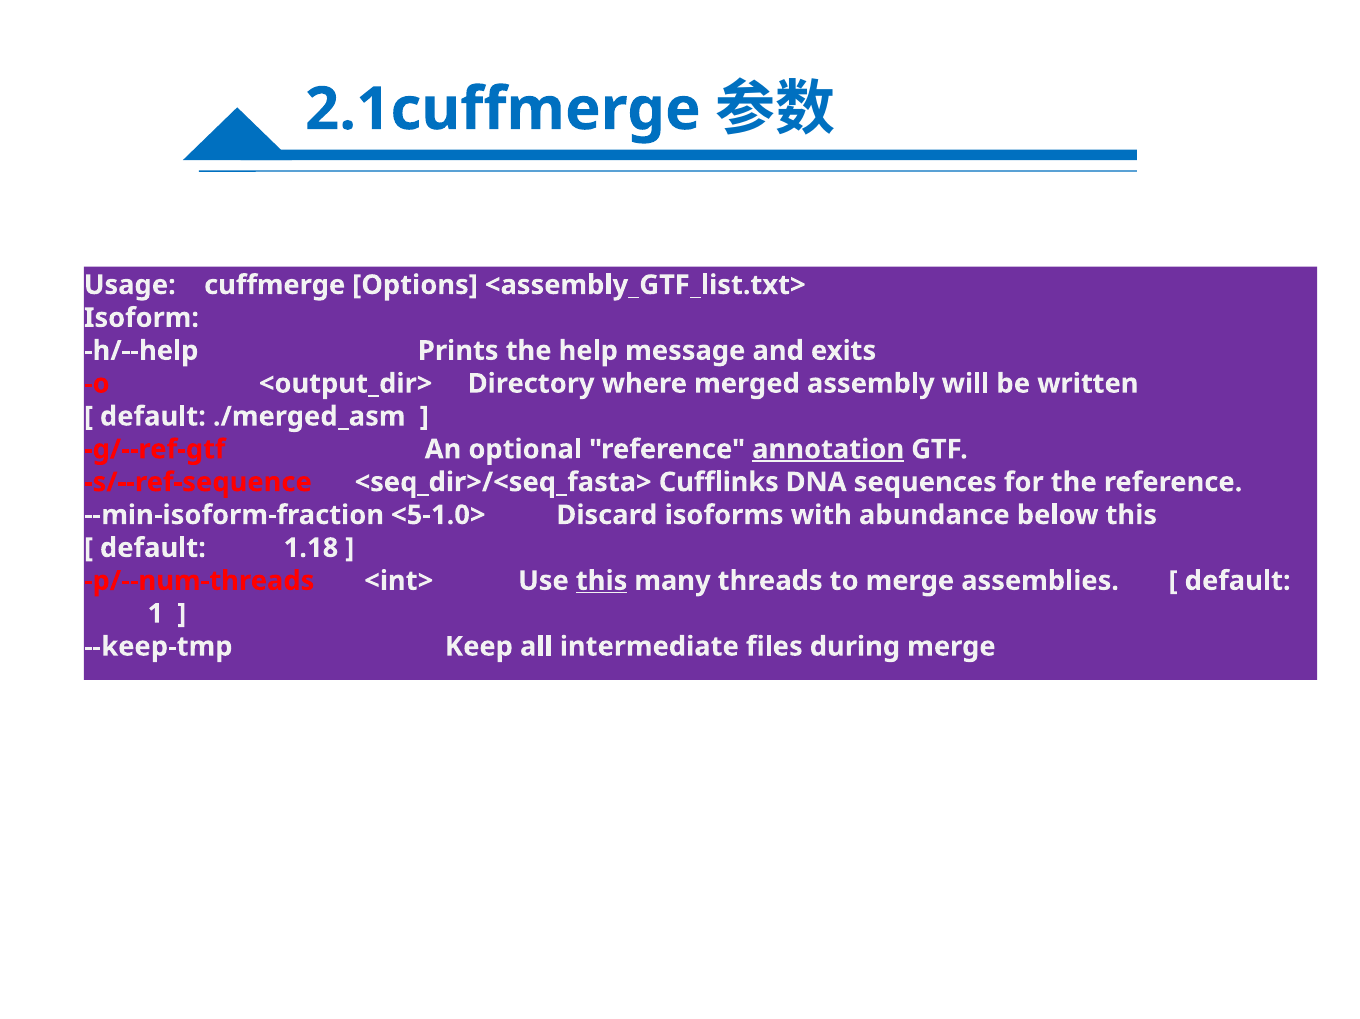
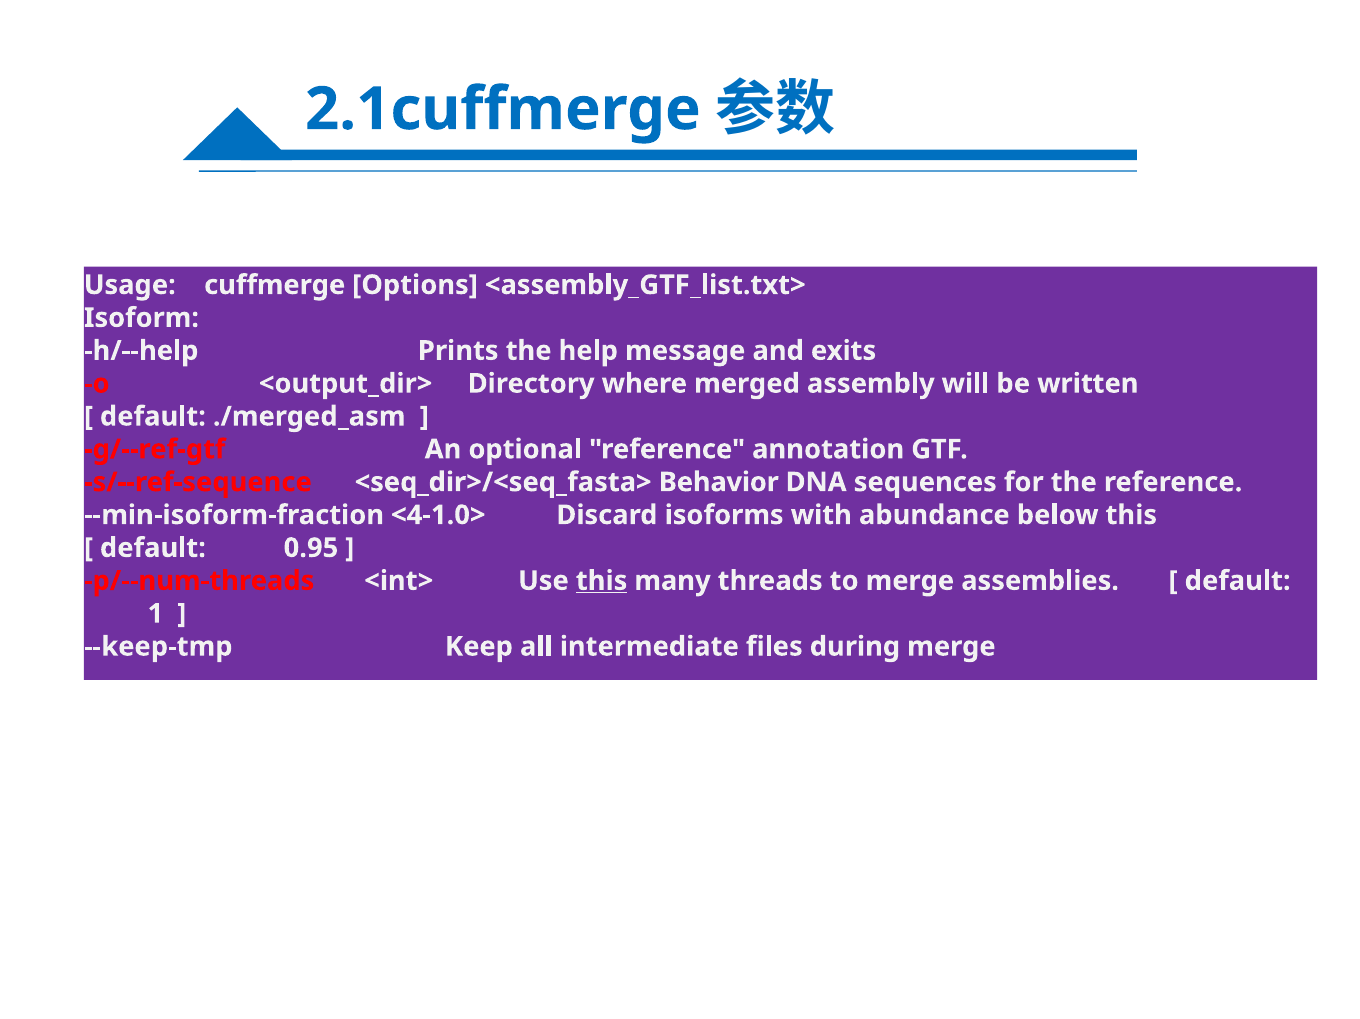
annotation underline: present -> none (828, 449)
Cufflinks: Cufflinks -> Behavior (719, 482)
<5-1.0>: <5-1.0> -> <4-1.0> (438, 515)
1.18: 1.18 -> 0.95 (311, 548)
